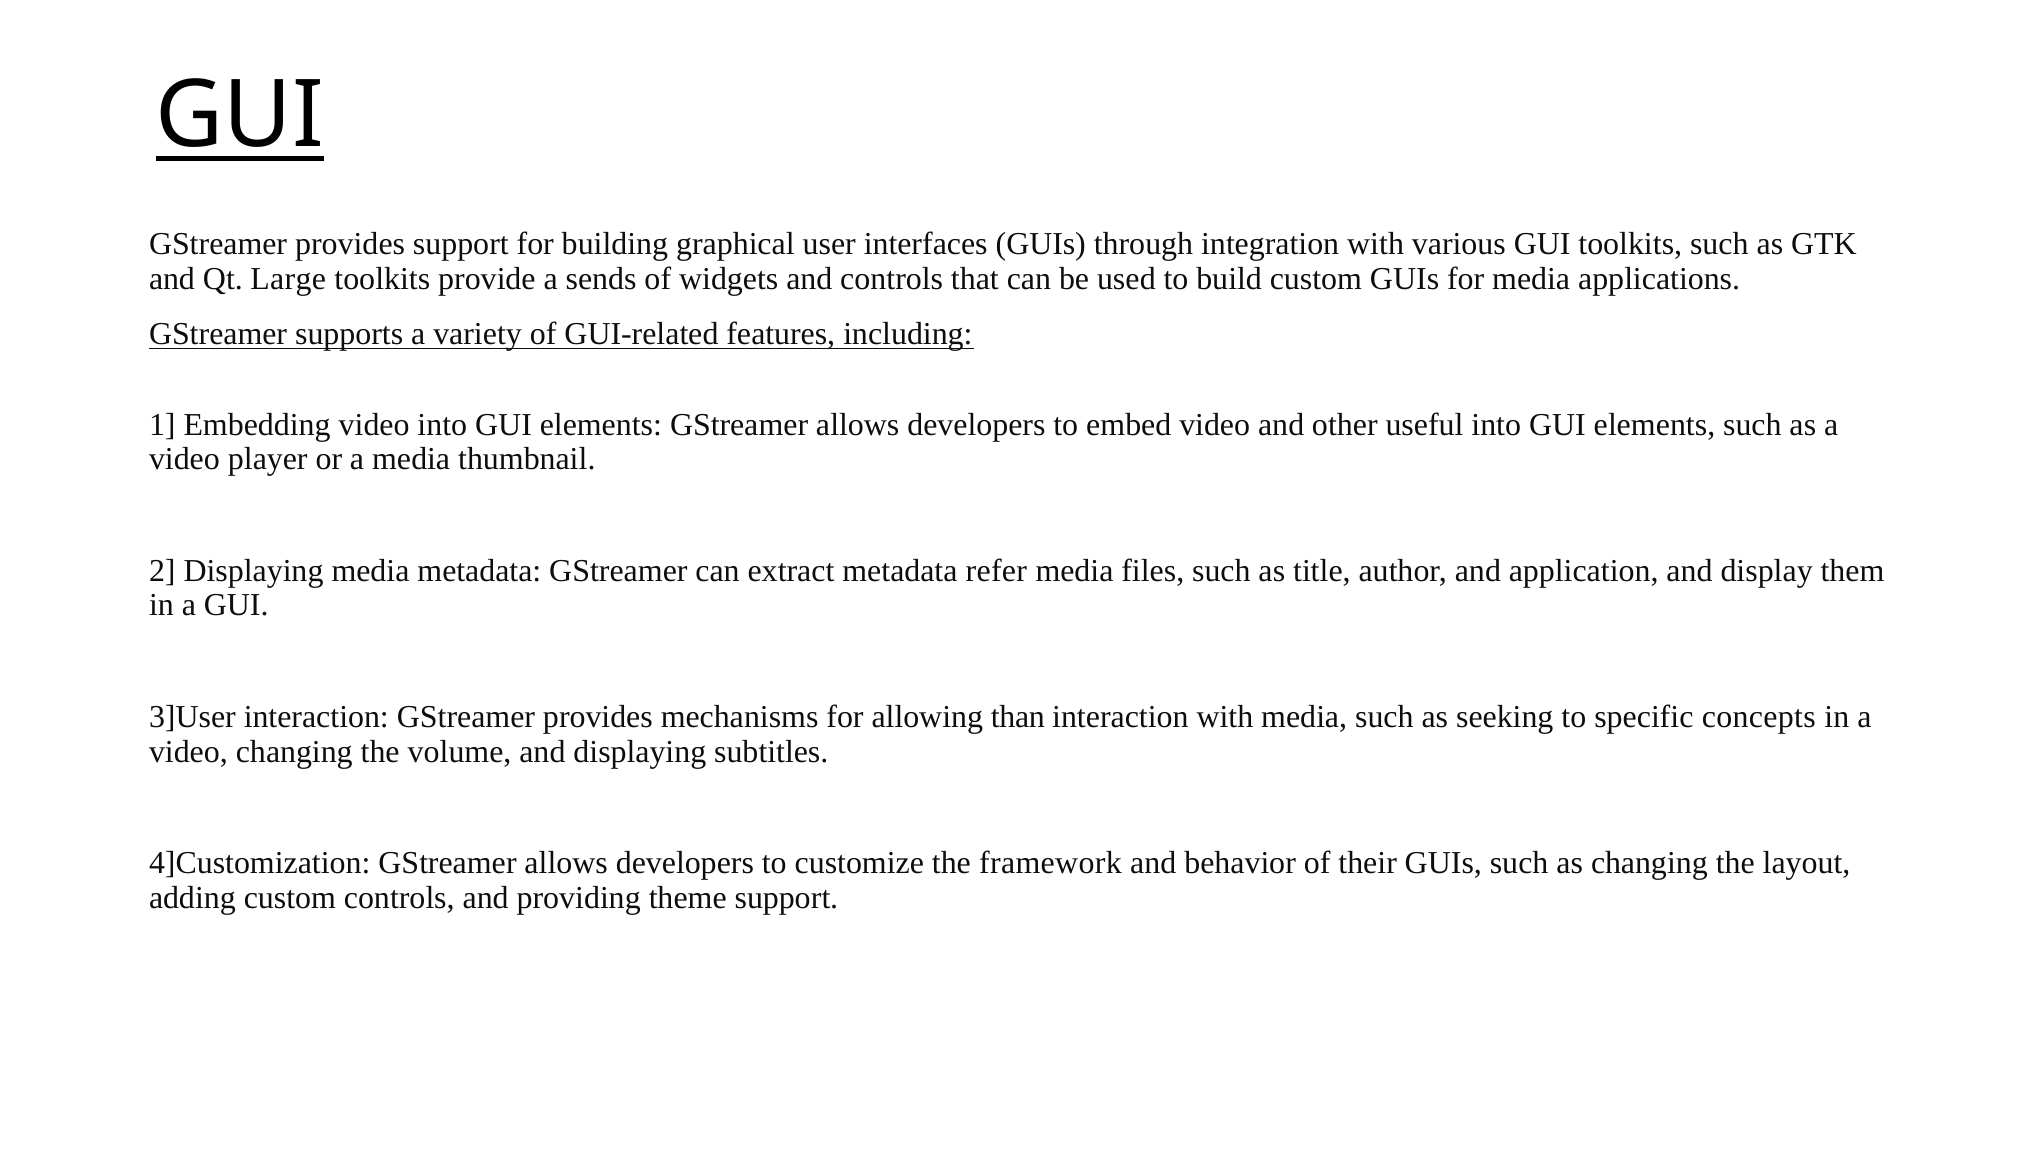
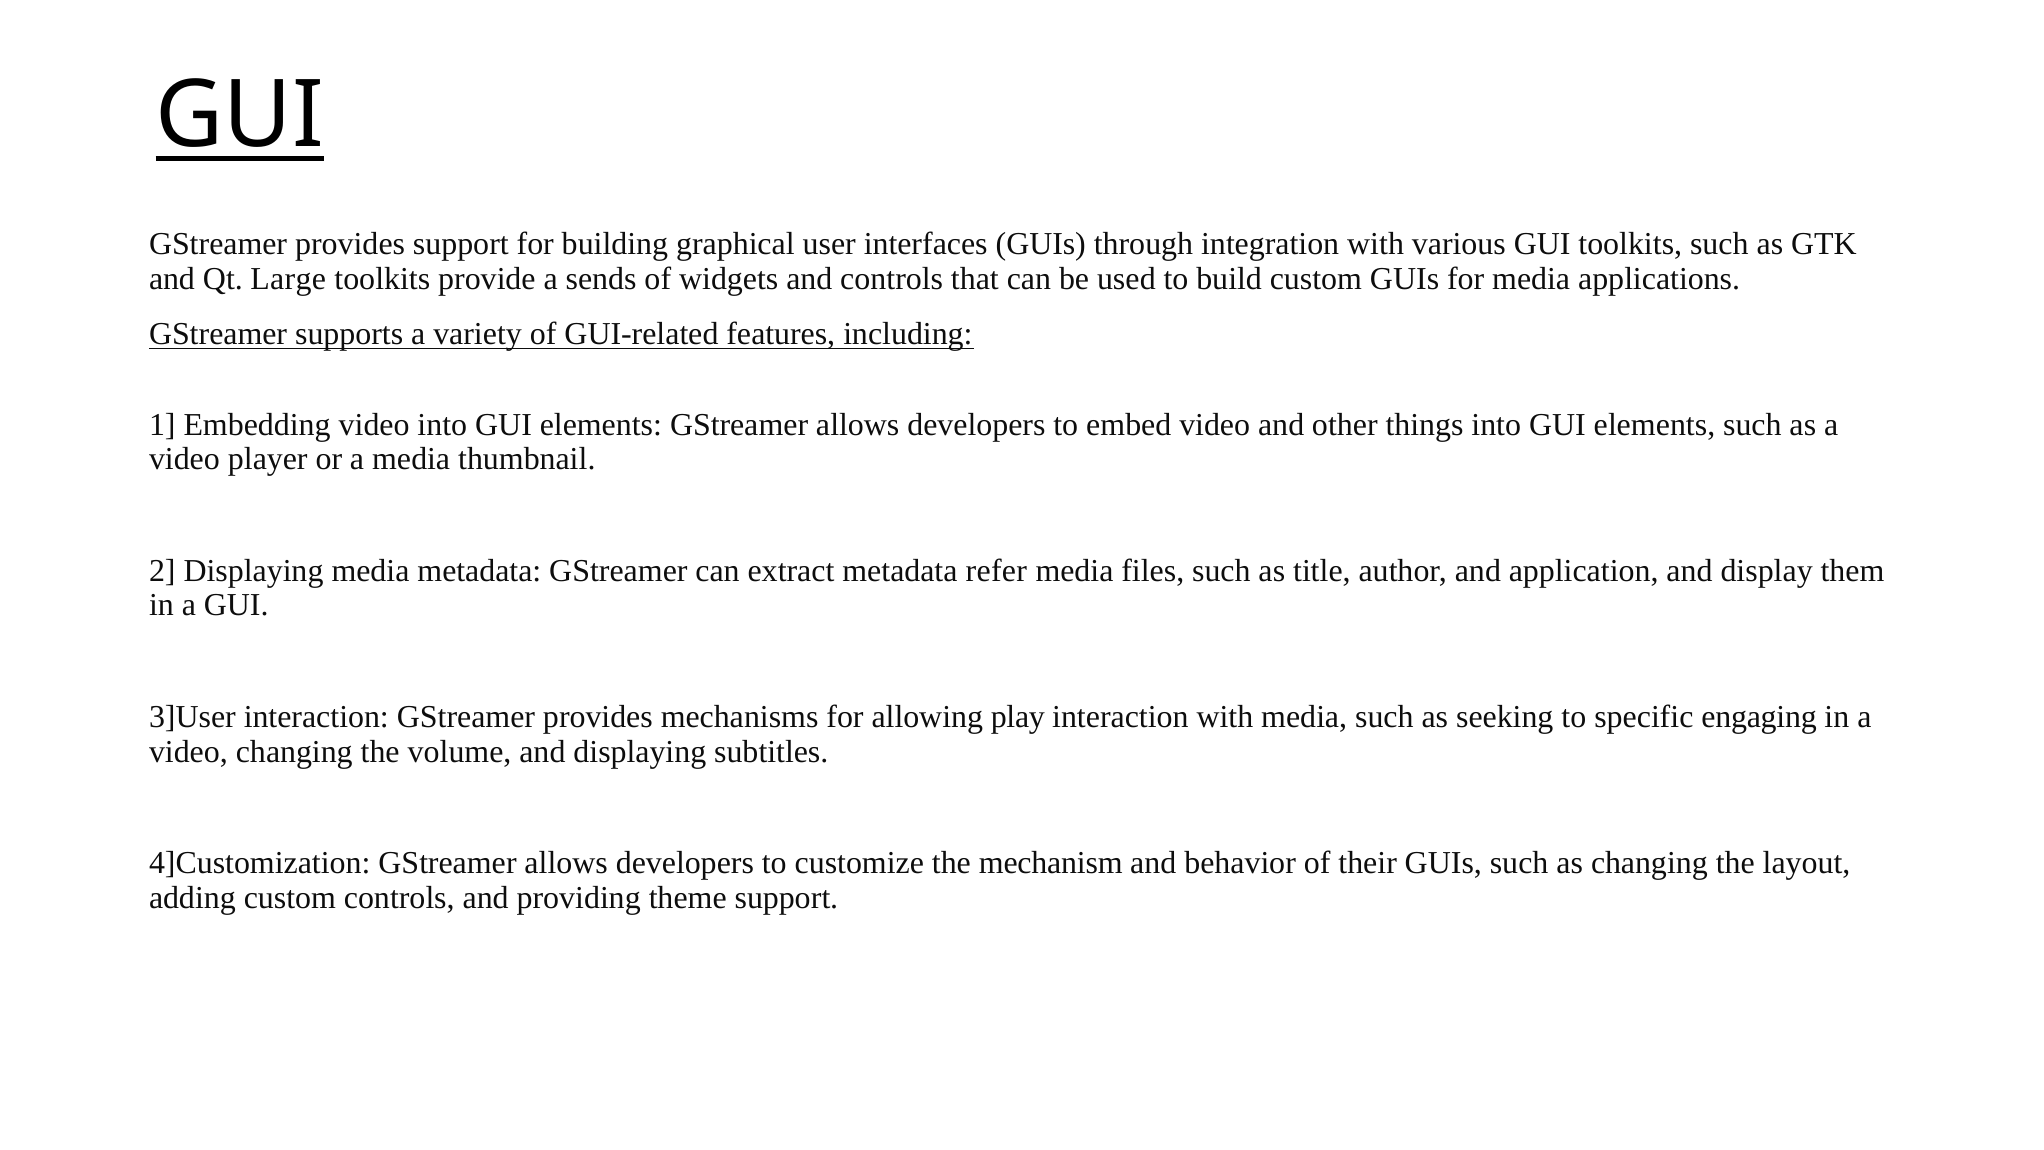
useful: useful -> things (1424, 425)
than: than -> play (1018, 717)
concepts: concepts -> engaging (1759, 717)
framework: framework -> mechanism (1051, 863)
